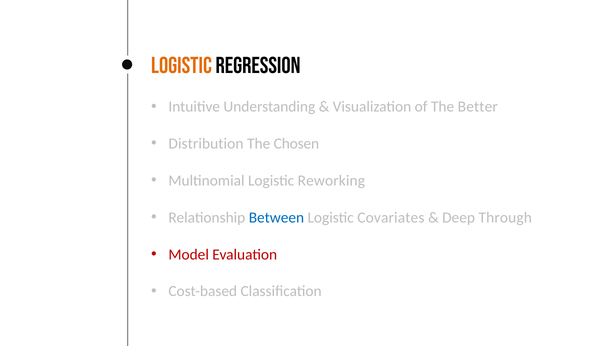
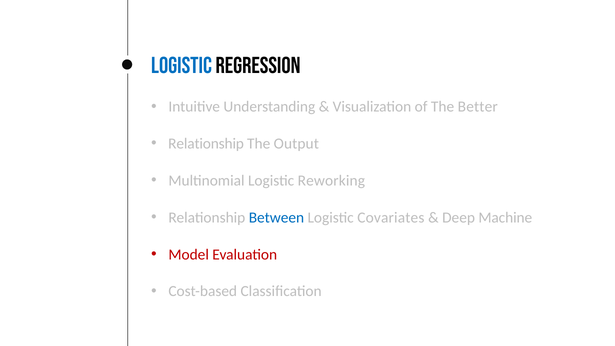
Logistic colour: orange -> blue (181, 66)
Distribution: Distribution -> Relationship (206, 144)
Chosen: Chosen -> Output (296, 144)
Through: Through -> Machine (505, 218)
